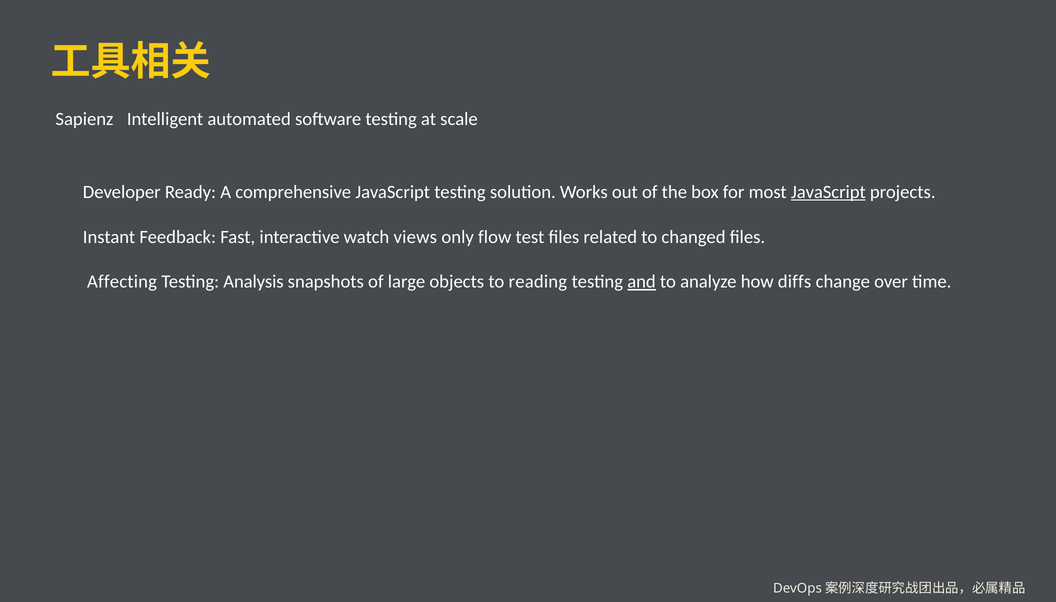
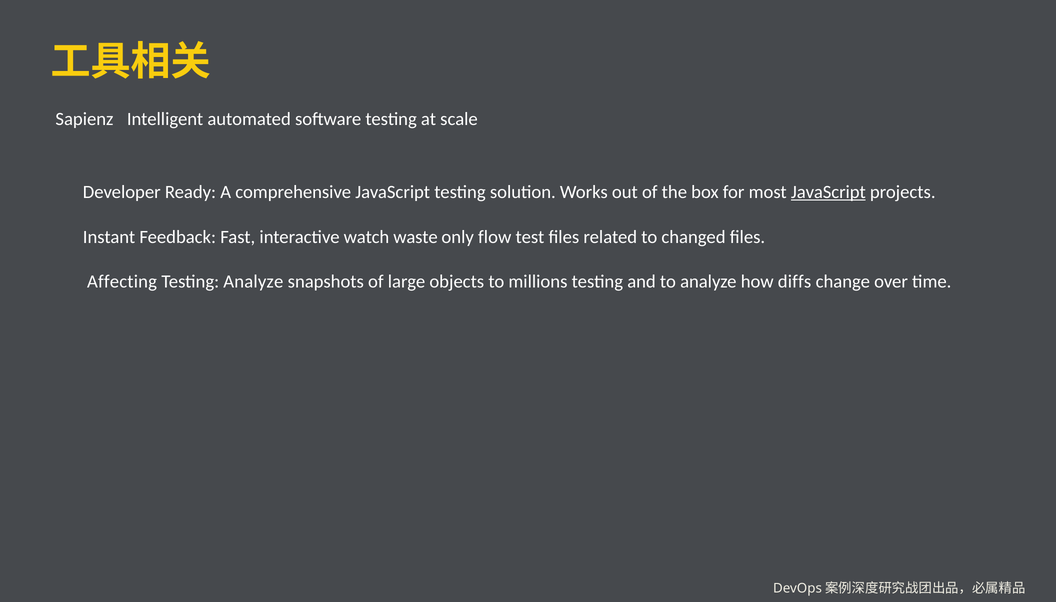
views: views -> waste (416, 237)
Testing Analysis: Analysis -> Analyze (253, 282)
reading: reading -> millions (538, 282)
and underline: present -> none (642, 282)
